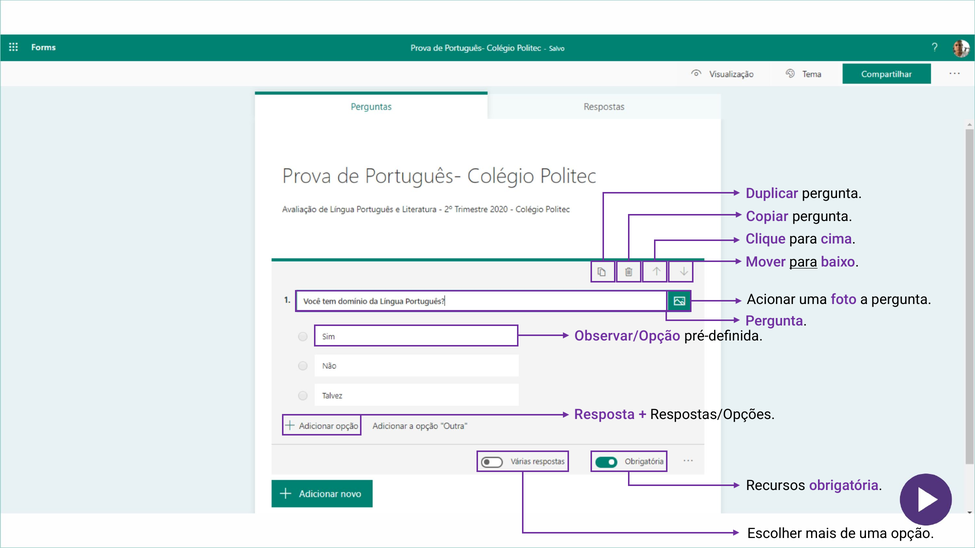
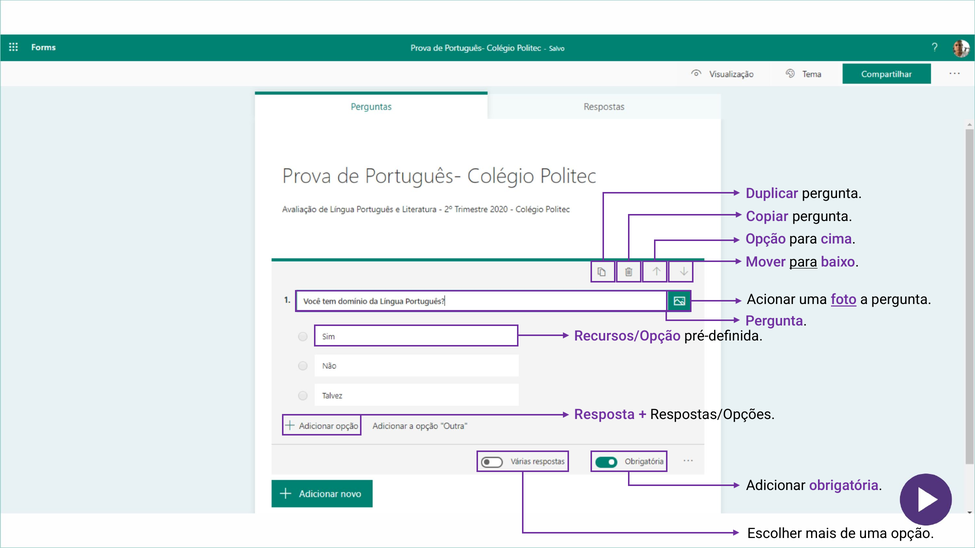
Clique: Clique -> Opção (766, 239)
foto underline: none -> present (844, 300)
Observar/Opção: Observar/Opção -> Recursos/Opção (627, 336)
Recursos: Recursos -> Adicionar (776, 486)
